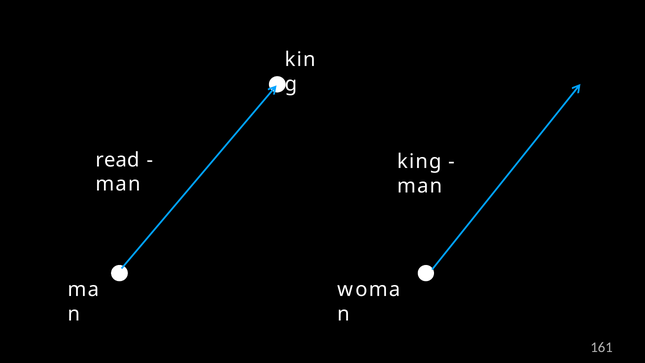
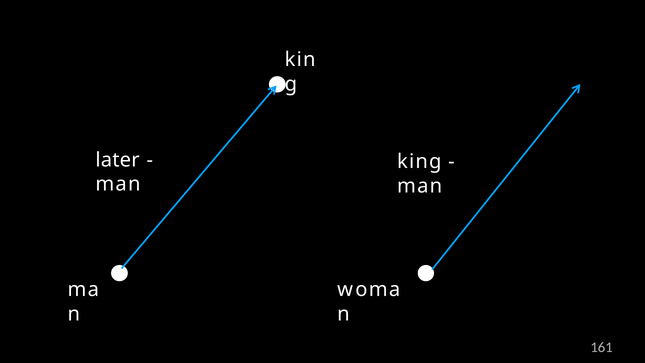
read: read -> later (118, 160)
